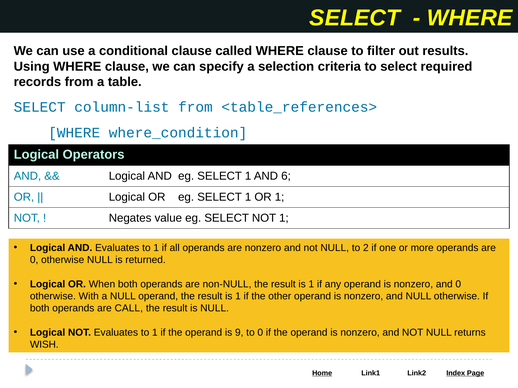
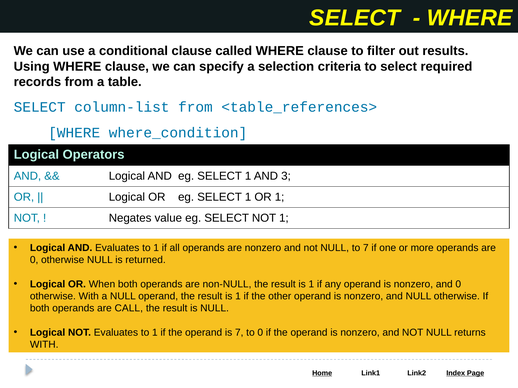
6: 6 -> 3 (286, 176)
to 2: 2 -> 7 (366, 248)
is 9: 9 -> 7 (239, 333)
WISH: WISH -> WITH (44, 345)
